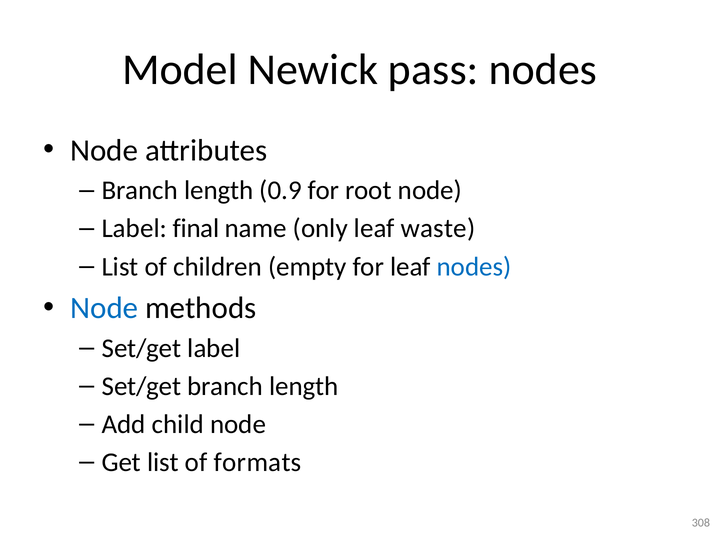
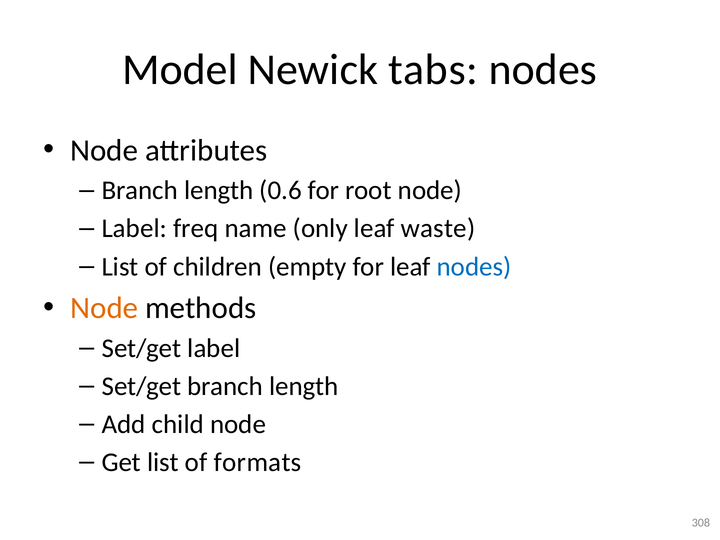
pass: pass -> tabs (433, 70)
0.9: 0.9 -> 0.6 (281, 191)
final: final -> freq (196, 229)
Node colour: blue -> orange (104, 308)
